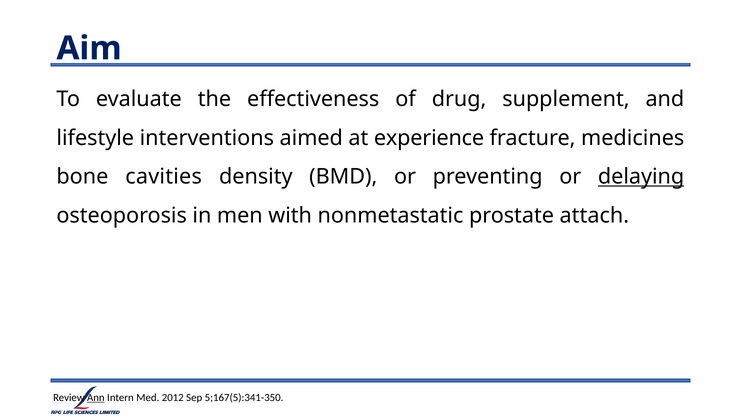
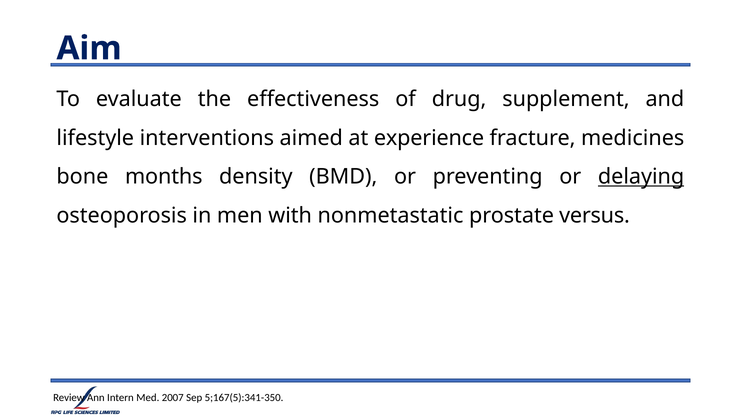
cavities: cavities -> months (164, 177)
attach: attach -> versus (594, 216)
Ann underline: present -> none (96, 397)
2012: 2012 -> 2007 (173, 397)
